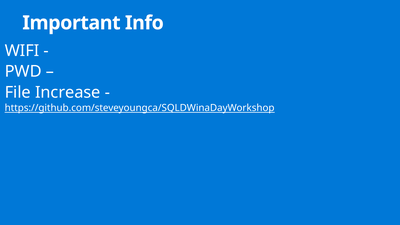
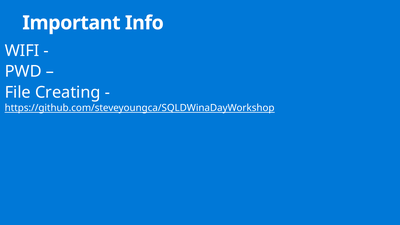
Increase: Increase -> Creating (68, 92)
